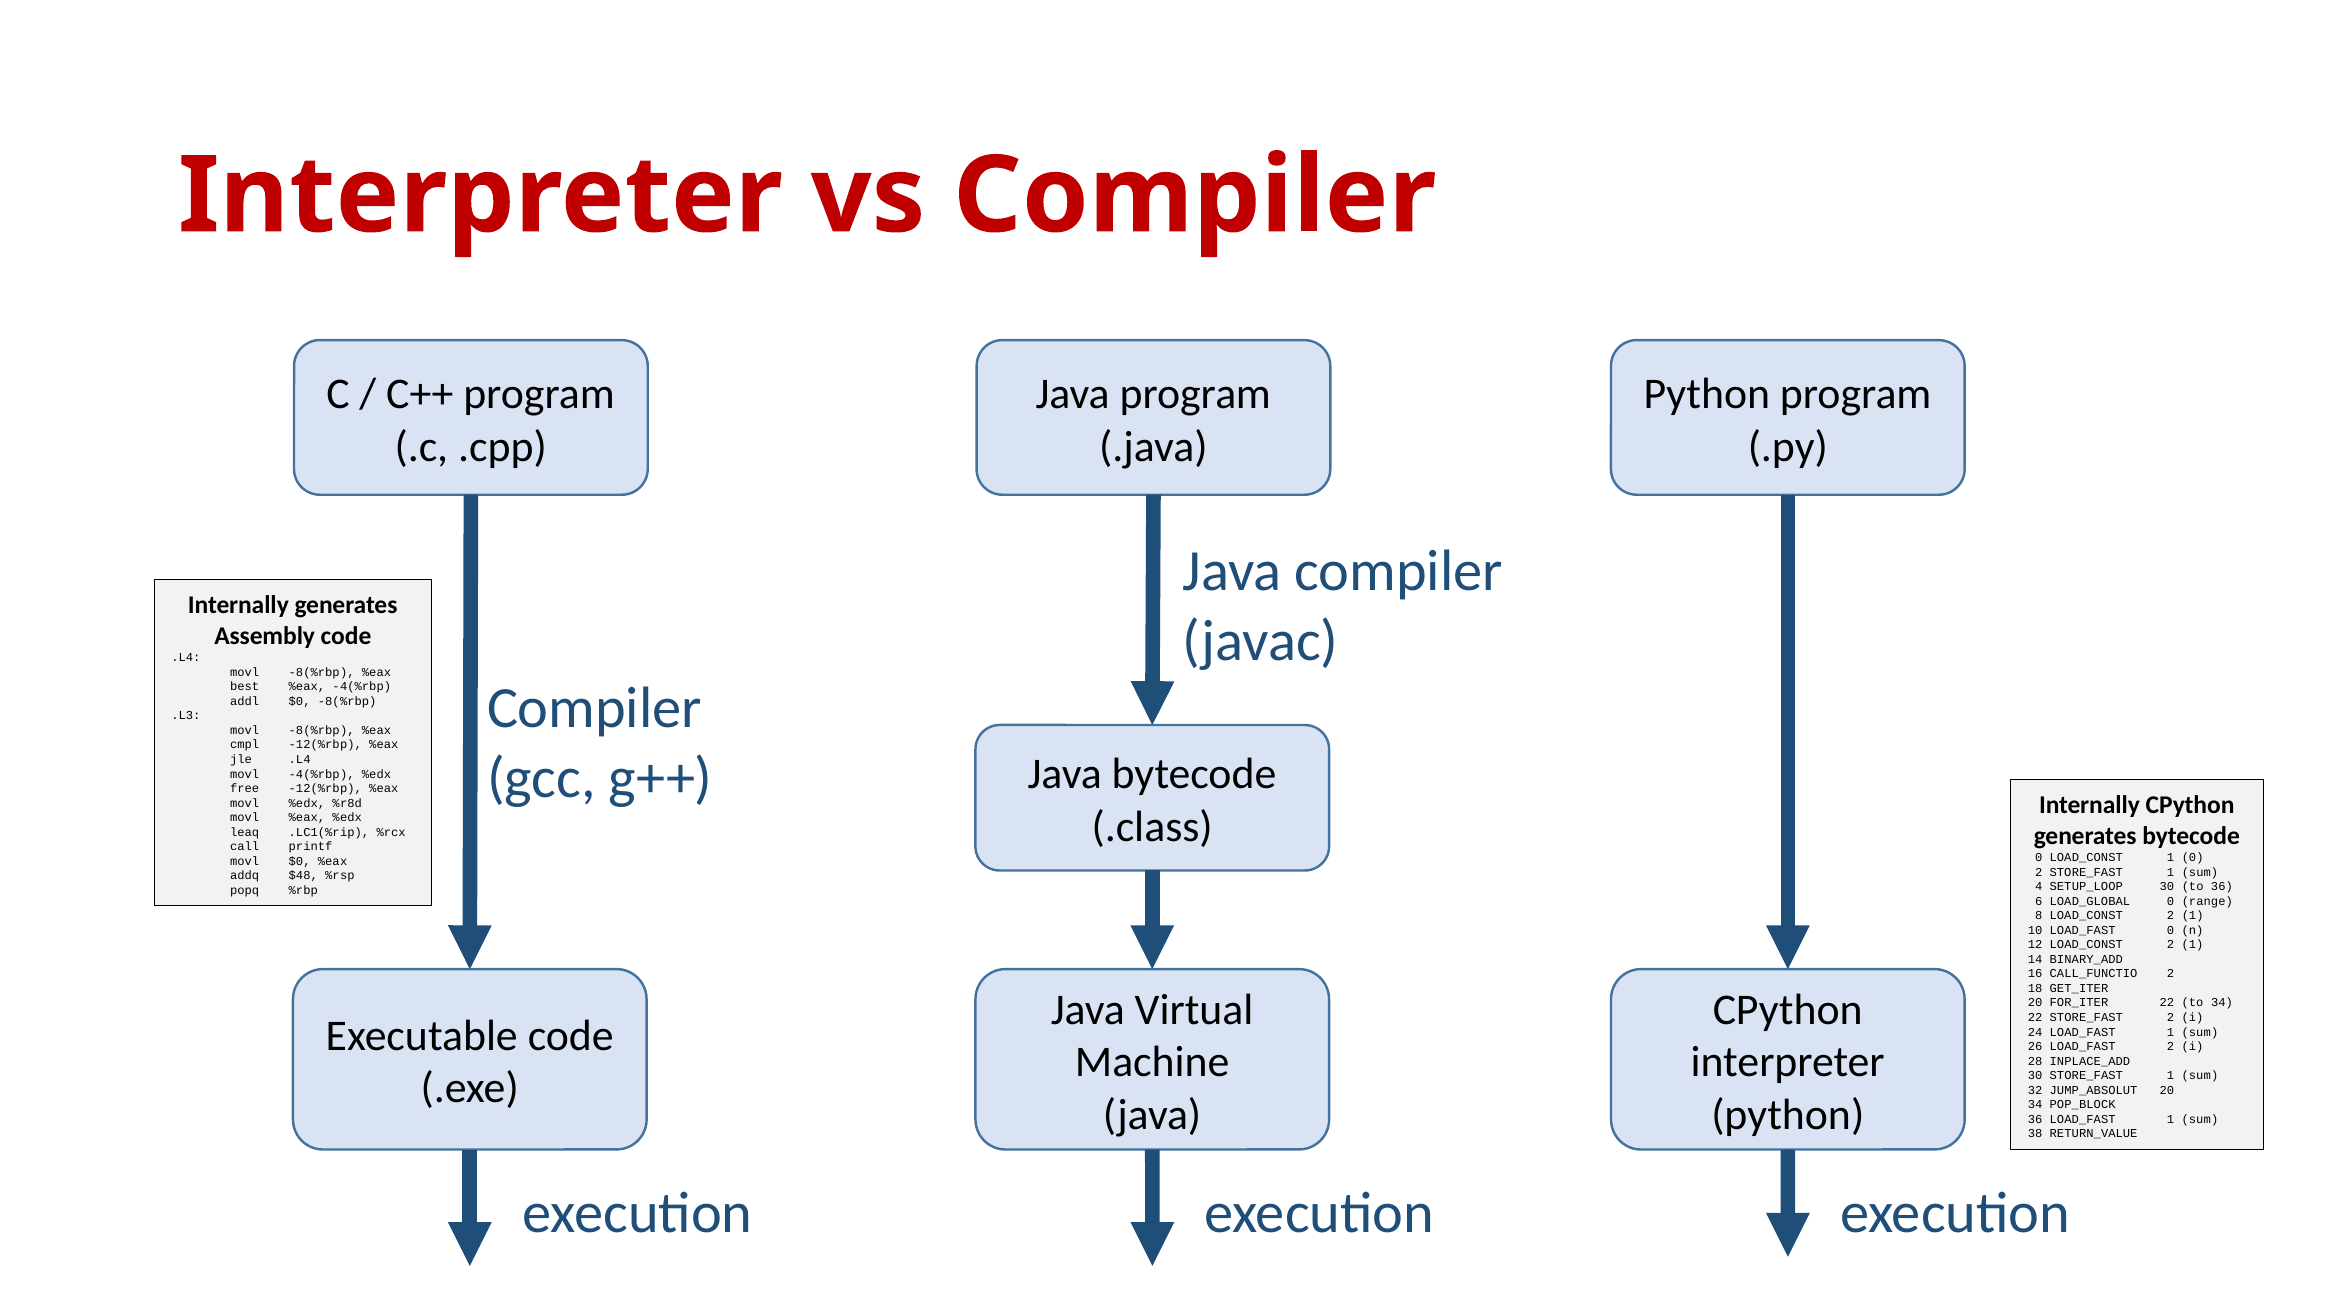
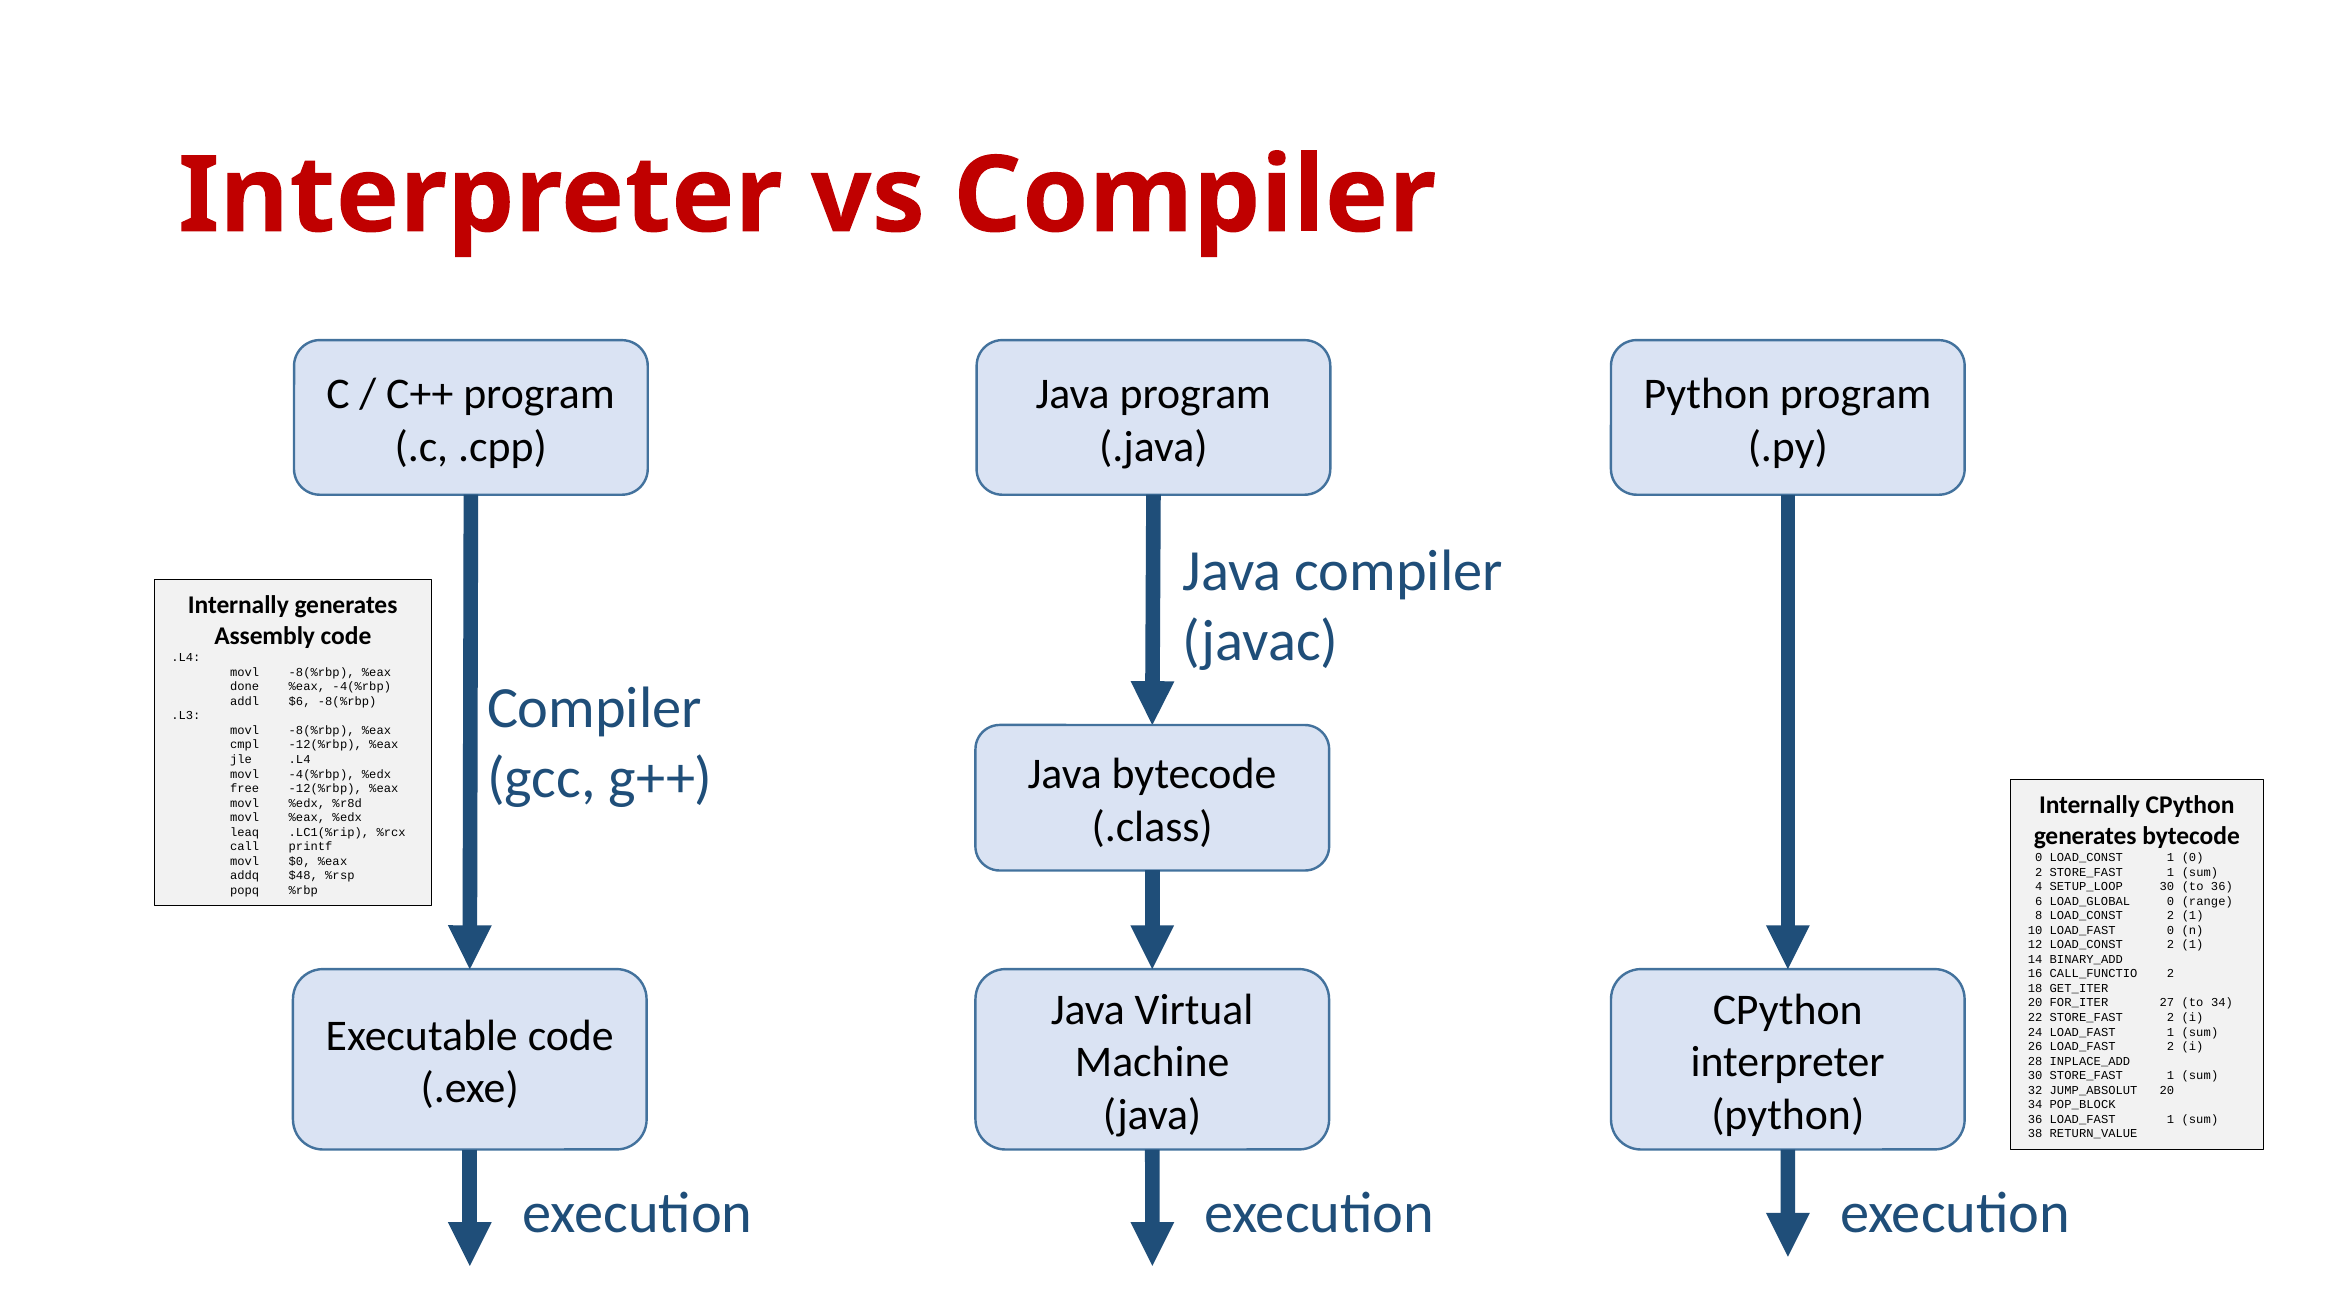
best: best -> done (245, 687)
addl $0: $0 -> $6 (300, 702)
FOR_ITER 22: 22 -> 27 (2167, 1003)
